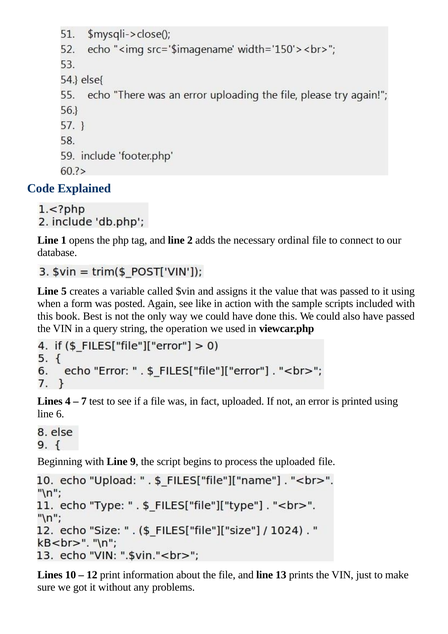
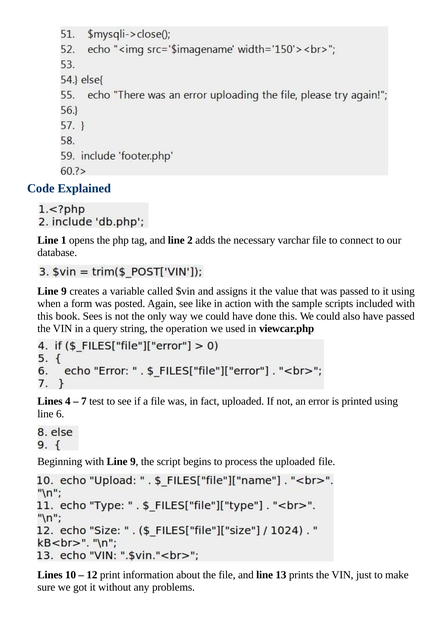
ordinal: ordinal -> varchar (294, 240)
5: 5 -> 9 (64, 291)
Best: Best -> Sees (93, 316)
